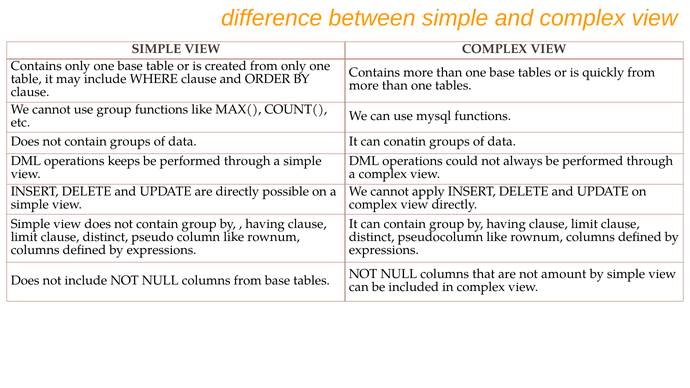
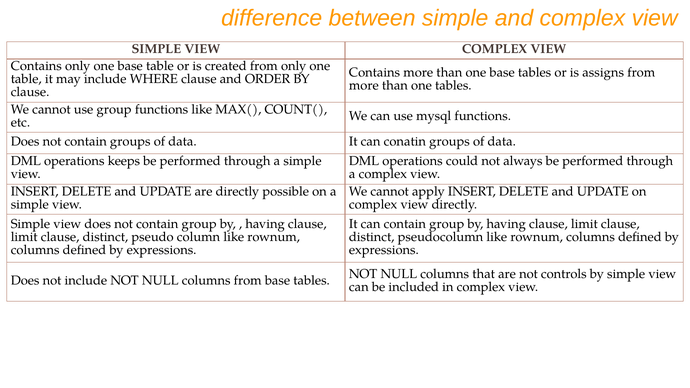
quickly: quickly -> assigns (603, 73)
amount: amount -> controls (564, 274)
